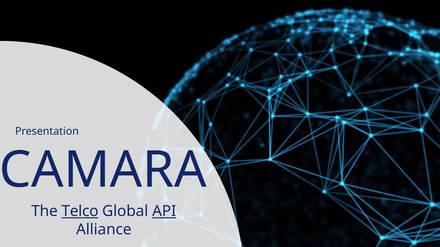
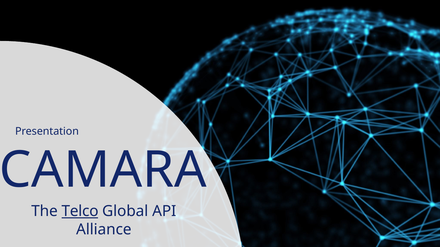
API underline: present -> none (164, 212)
